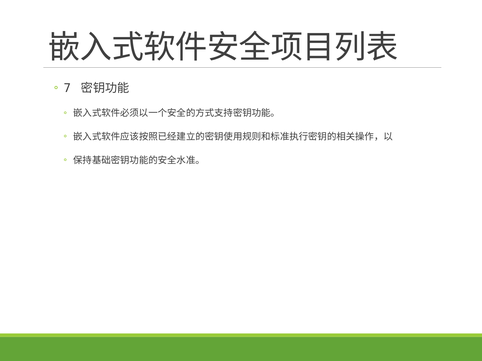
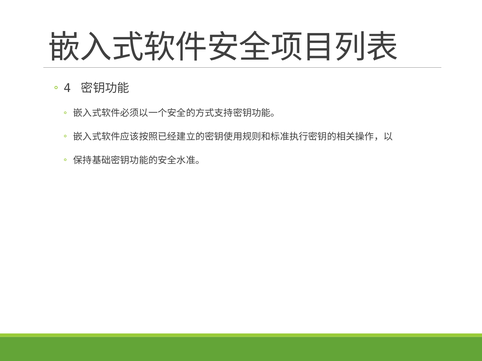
7: 7 -> 4 (67, 88)
